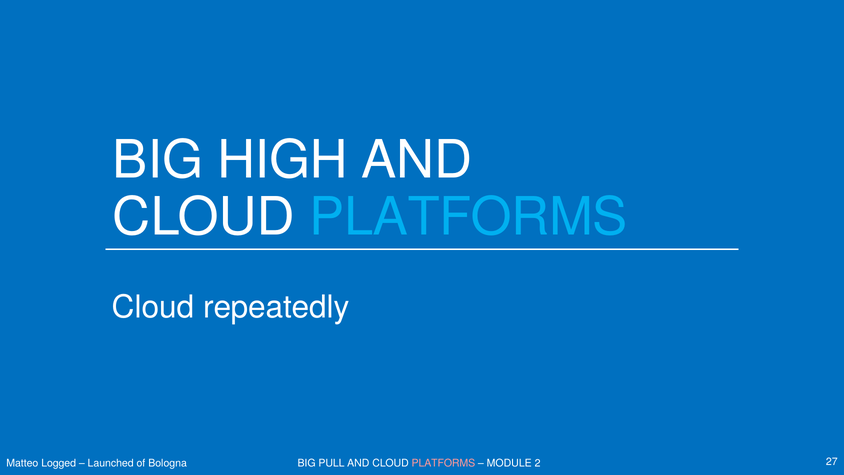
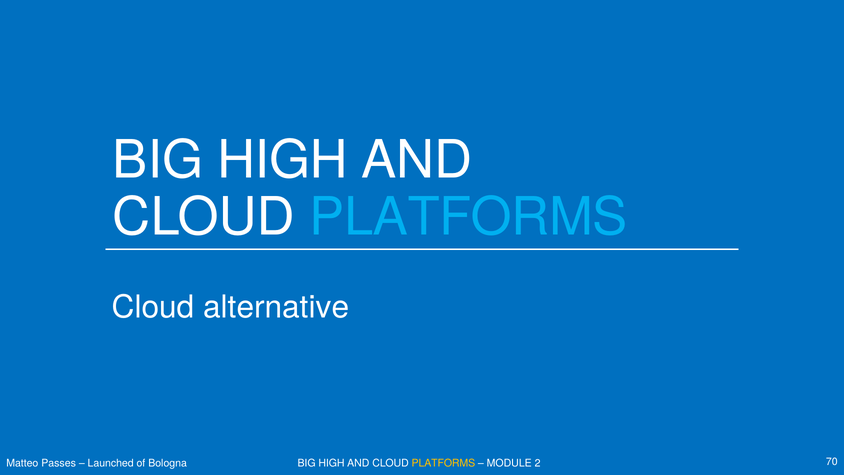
repeatedly: repeatedly -> alternative (276, 307)
Logged: Logged -> Passes (59, 463)
PULL: PULL -> HIGH (331, 463)
PLATFORMS colour: pink -> yellow (443, 463)
27: 27 -> 70 (832, 462)
